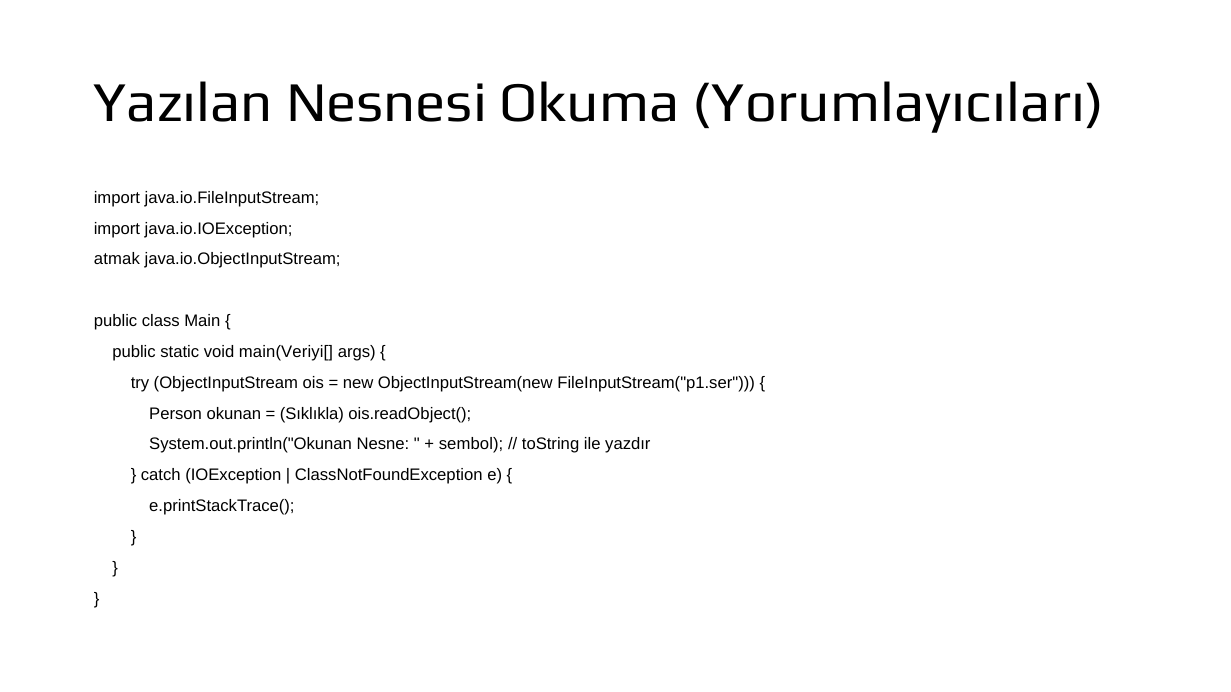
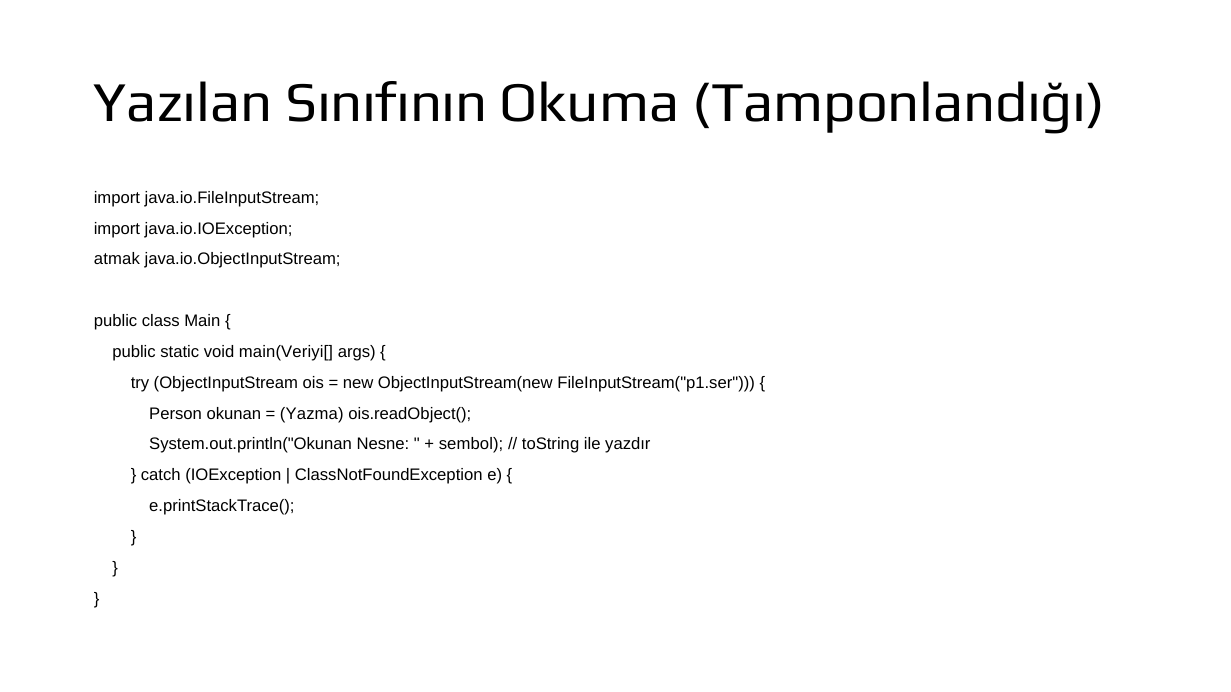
Nesnesi: Nesnesi -> Sınıfının (387, 103)
Yorumlayıcıları: Yorumlayıcıları -> Tamponlandığı (899, 103)
Sıklıkla: Sıklıkla -> Yazma (312, 414)
